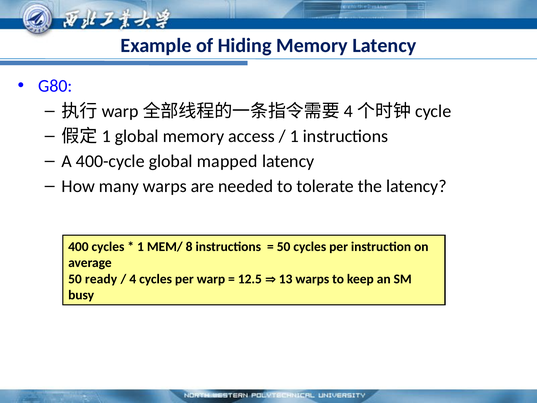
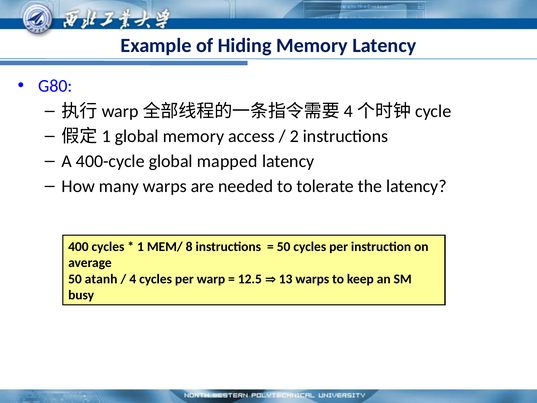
1: 1 -> 2 (294, 136)
ready: ready -> atanh (101, 279)
